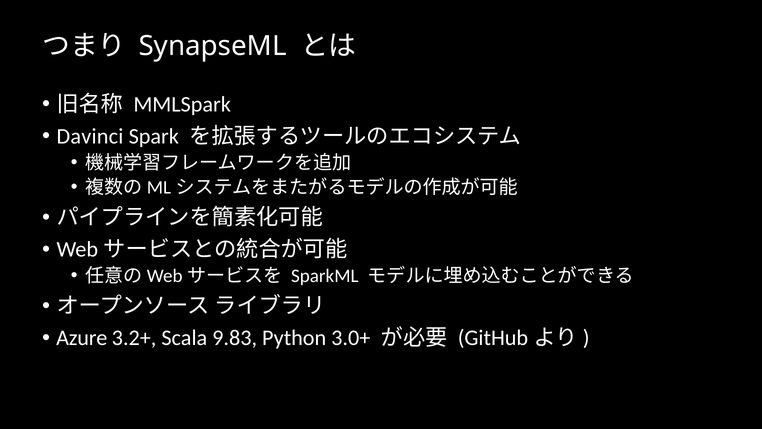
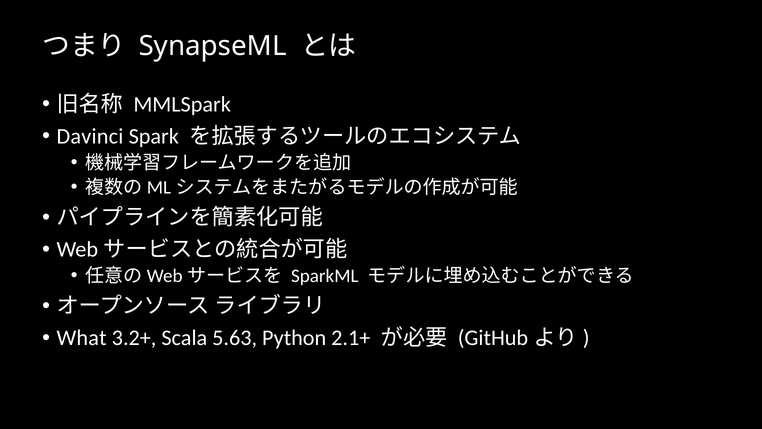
Azure: Azure -> What (82, 338)
9.83: 9.83 -> 5.63 (235, 338)
3.0+: 3.0+ -> 2.1+ (351, 338)
